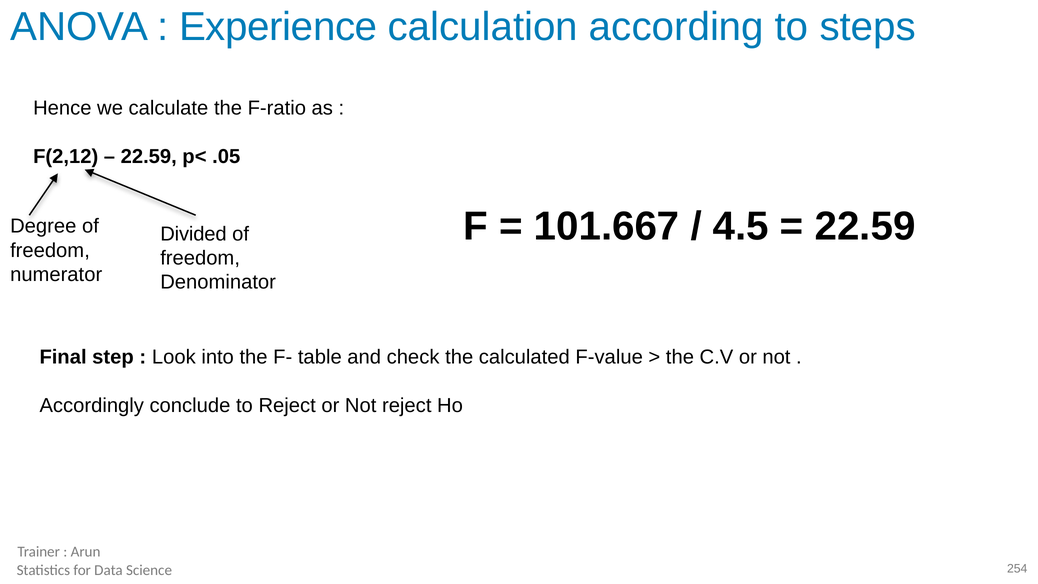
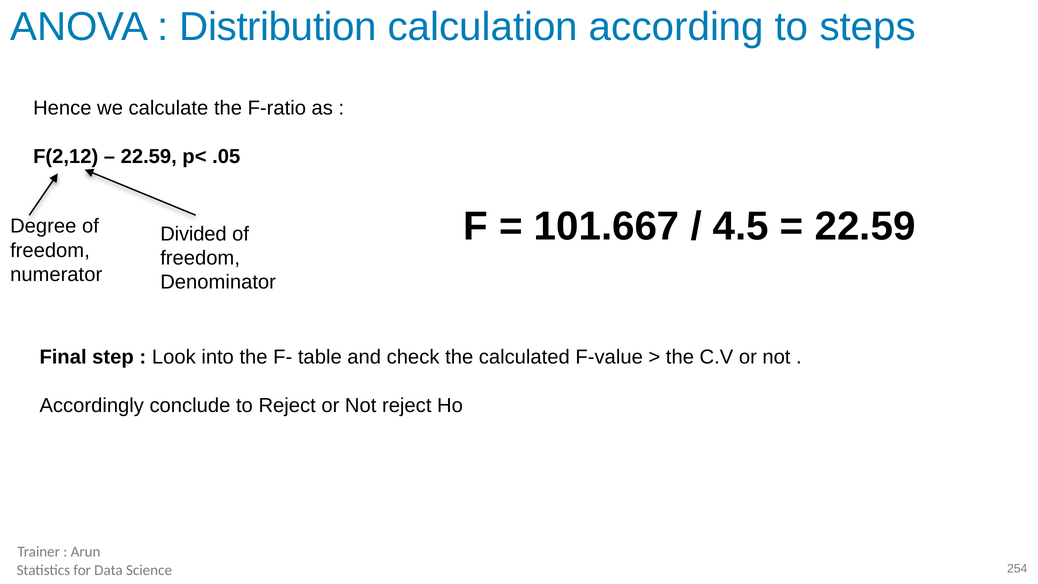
Experience: Experience -> Distribution (278, 27)
